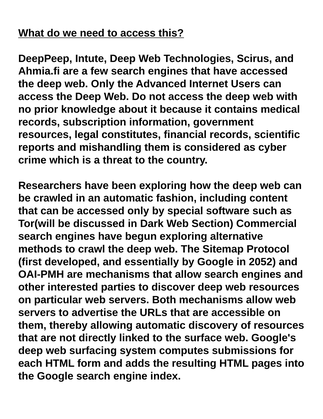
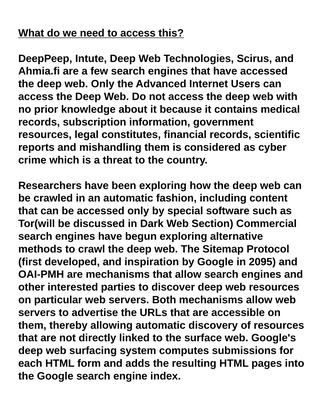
essentially: essentially -> inspiration (152, 261)
2052: 2052 -> 2095 (262, 261)
